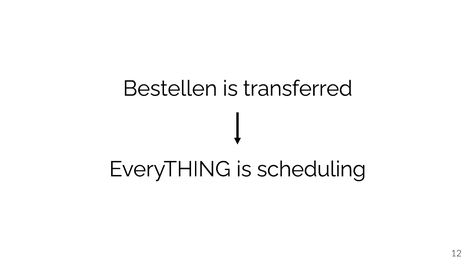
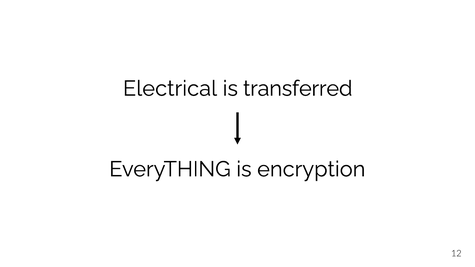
Bestellen: Bestellen -> Electrical (170, 89)
scheduling: scheduling -> encryption (311, 169)
